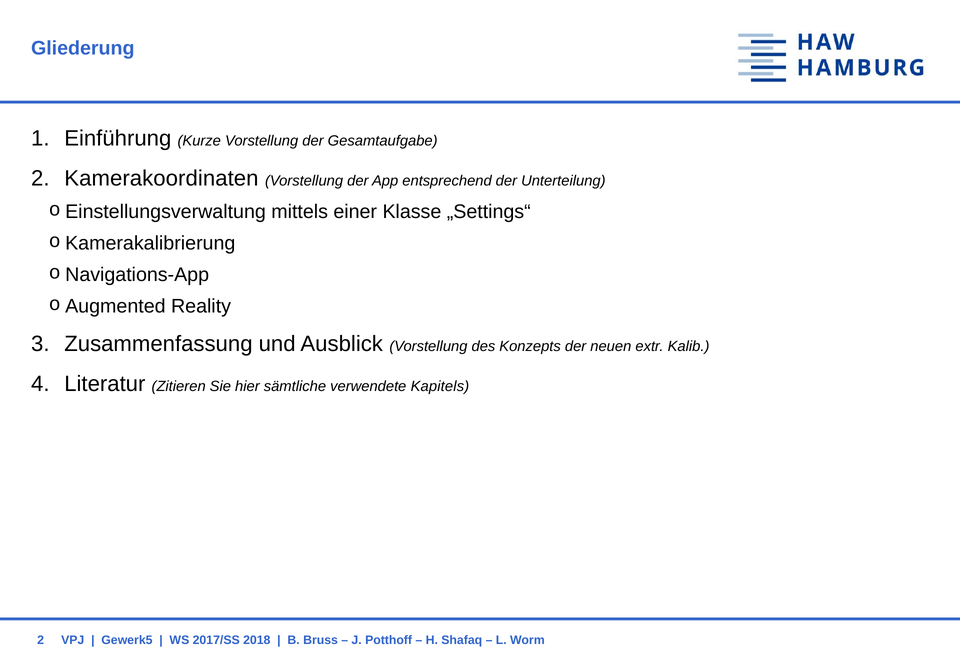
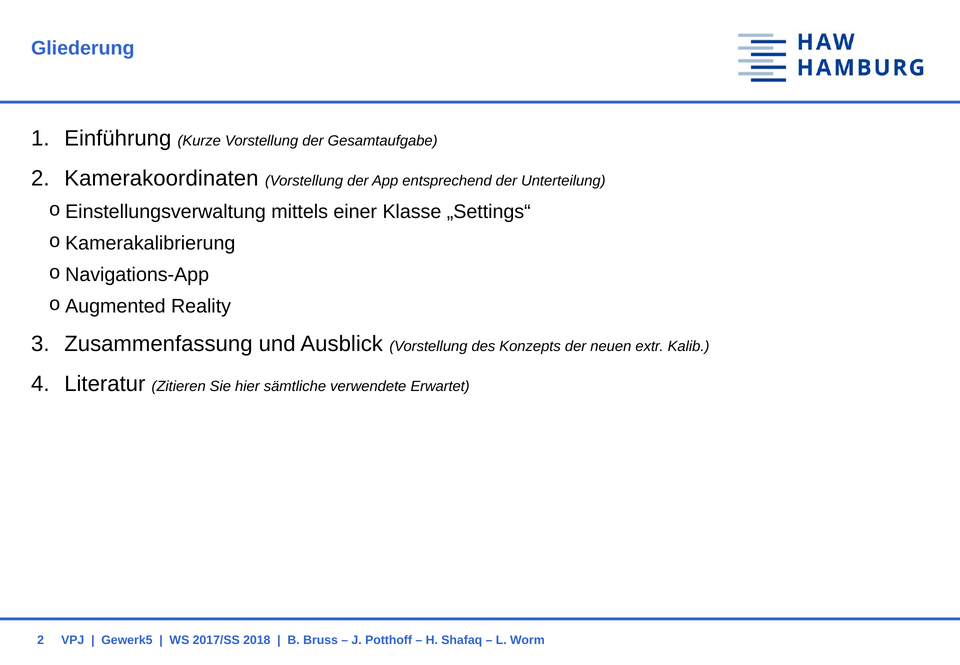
Kapitels: Kapitels -> Erwartet (440, 386)
